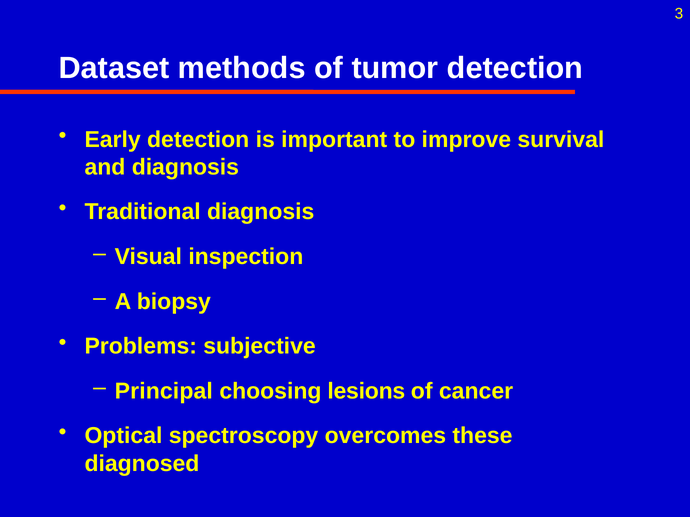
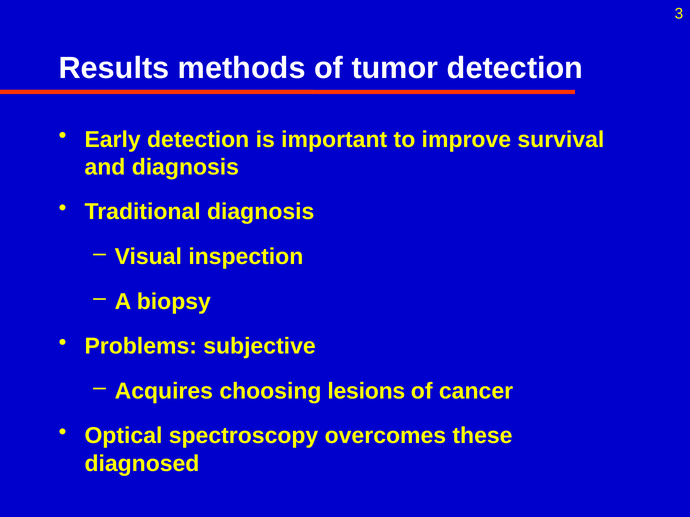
Dataset: Dataset -> Results (114, 68)
Principal: Principal -> Acquires (164, 391)
